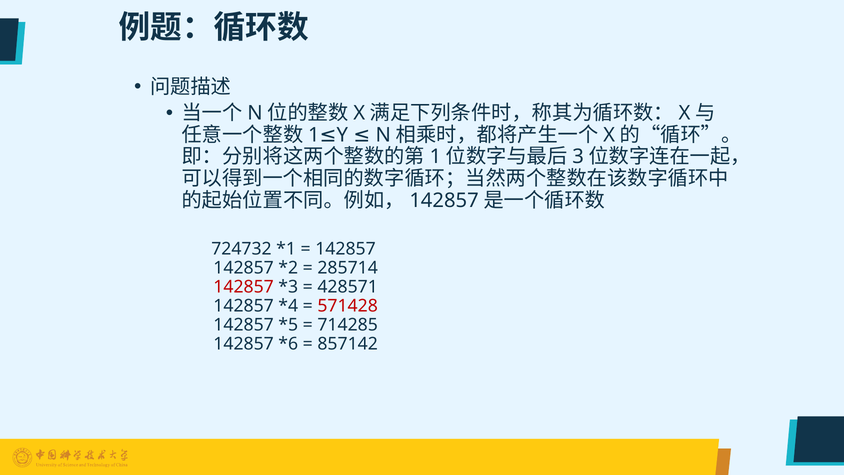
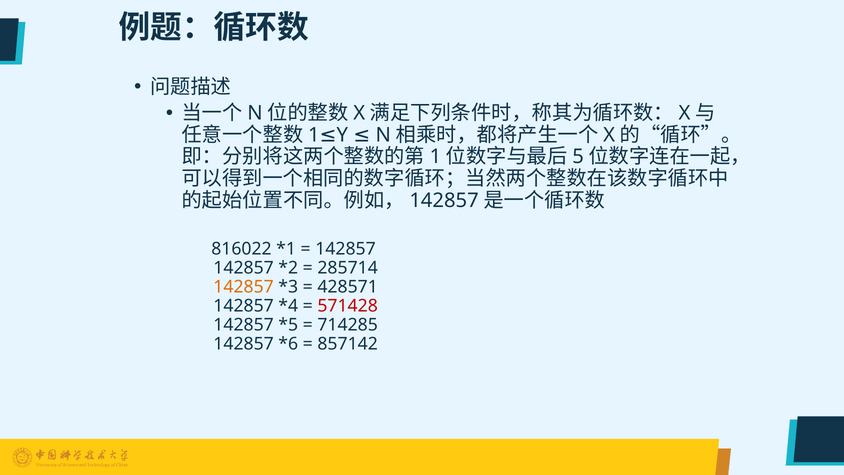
3: 3 -> 5 (578, 157)
724732: 724732 -> 816022 (241, 249)
142857 colour: red -> orange (244, 287)
